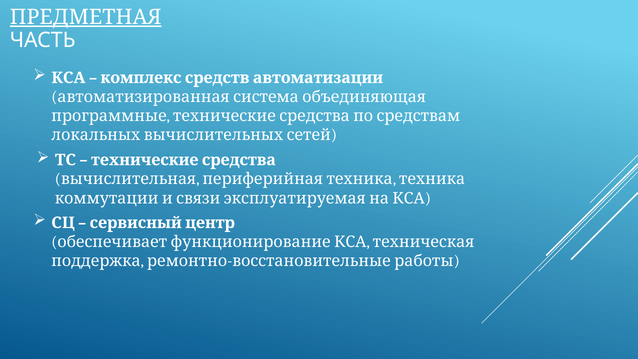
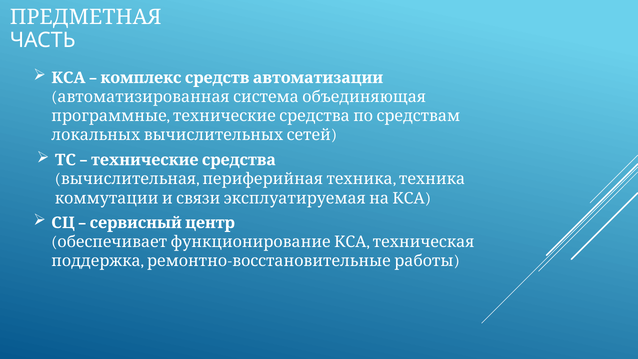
ПРЕДМЕТНАЯ underline: present -> none (86, 17)
